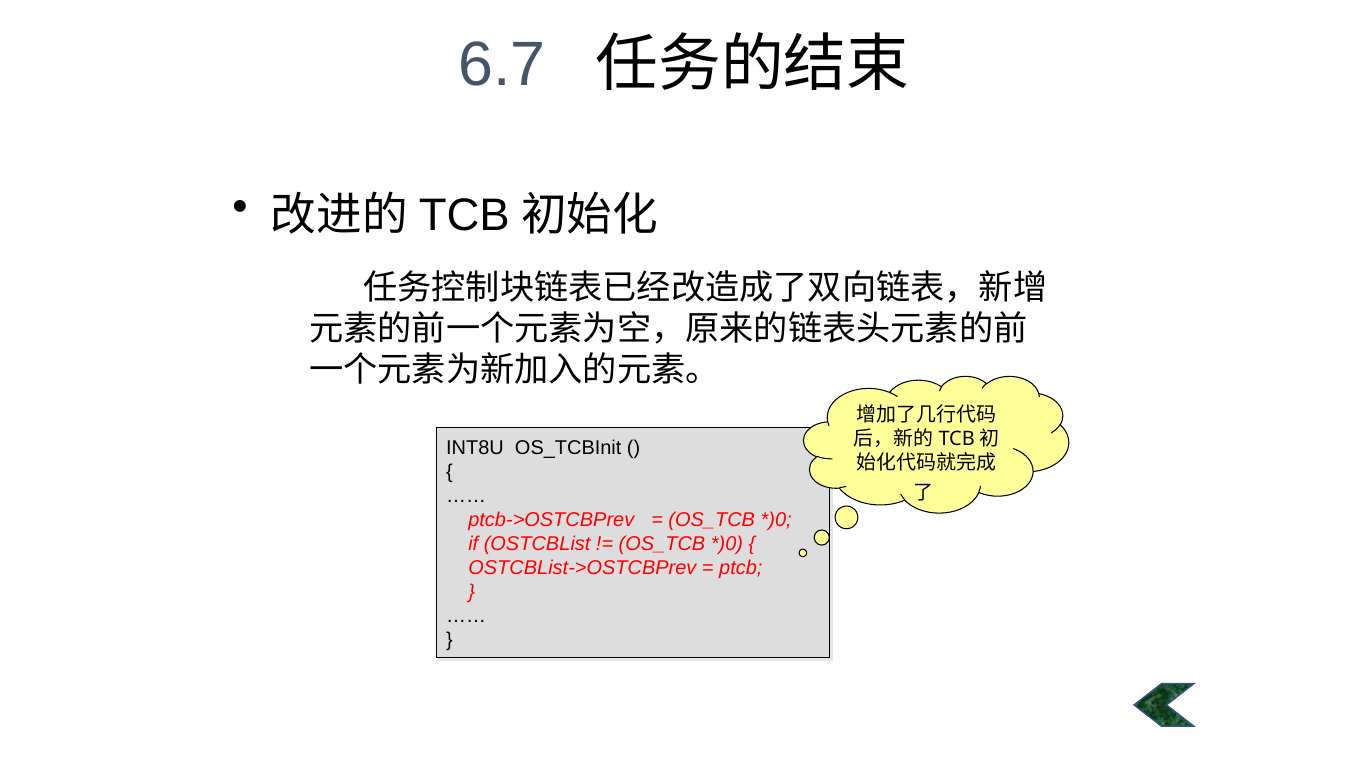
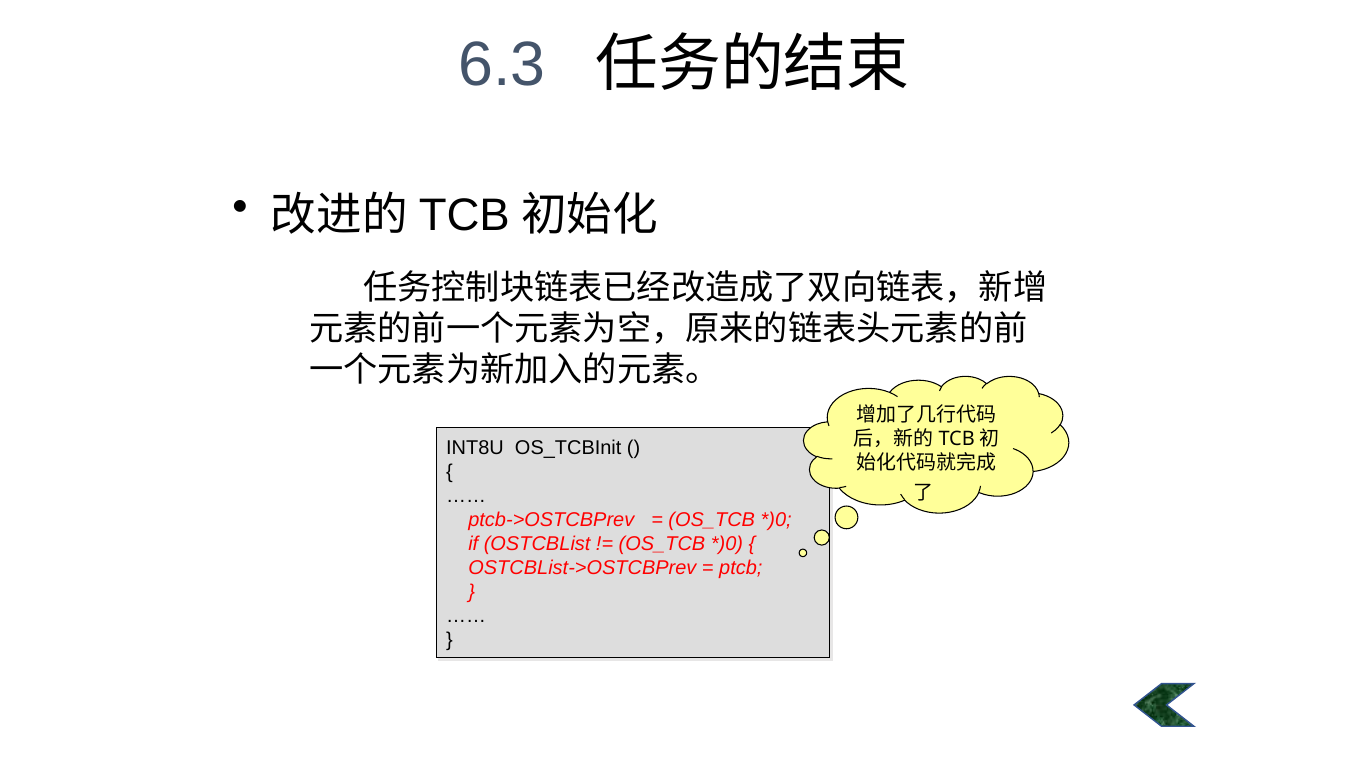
6.7: 6.7 -> 6.3 (502, 65)
